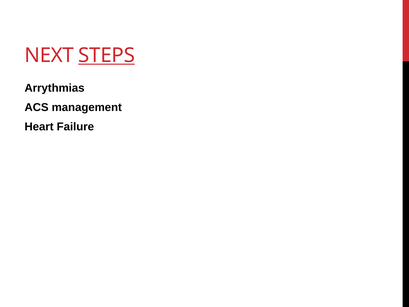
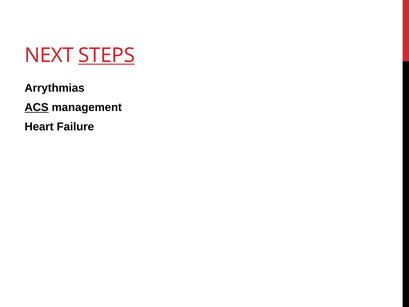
ACS underline: none -> present (37, 107)
